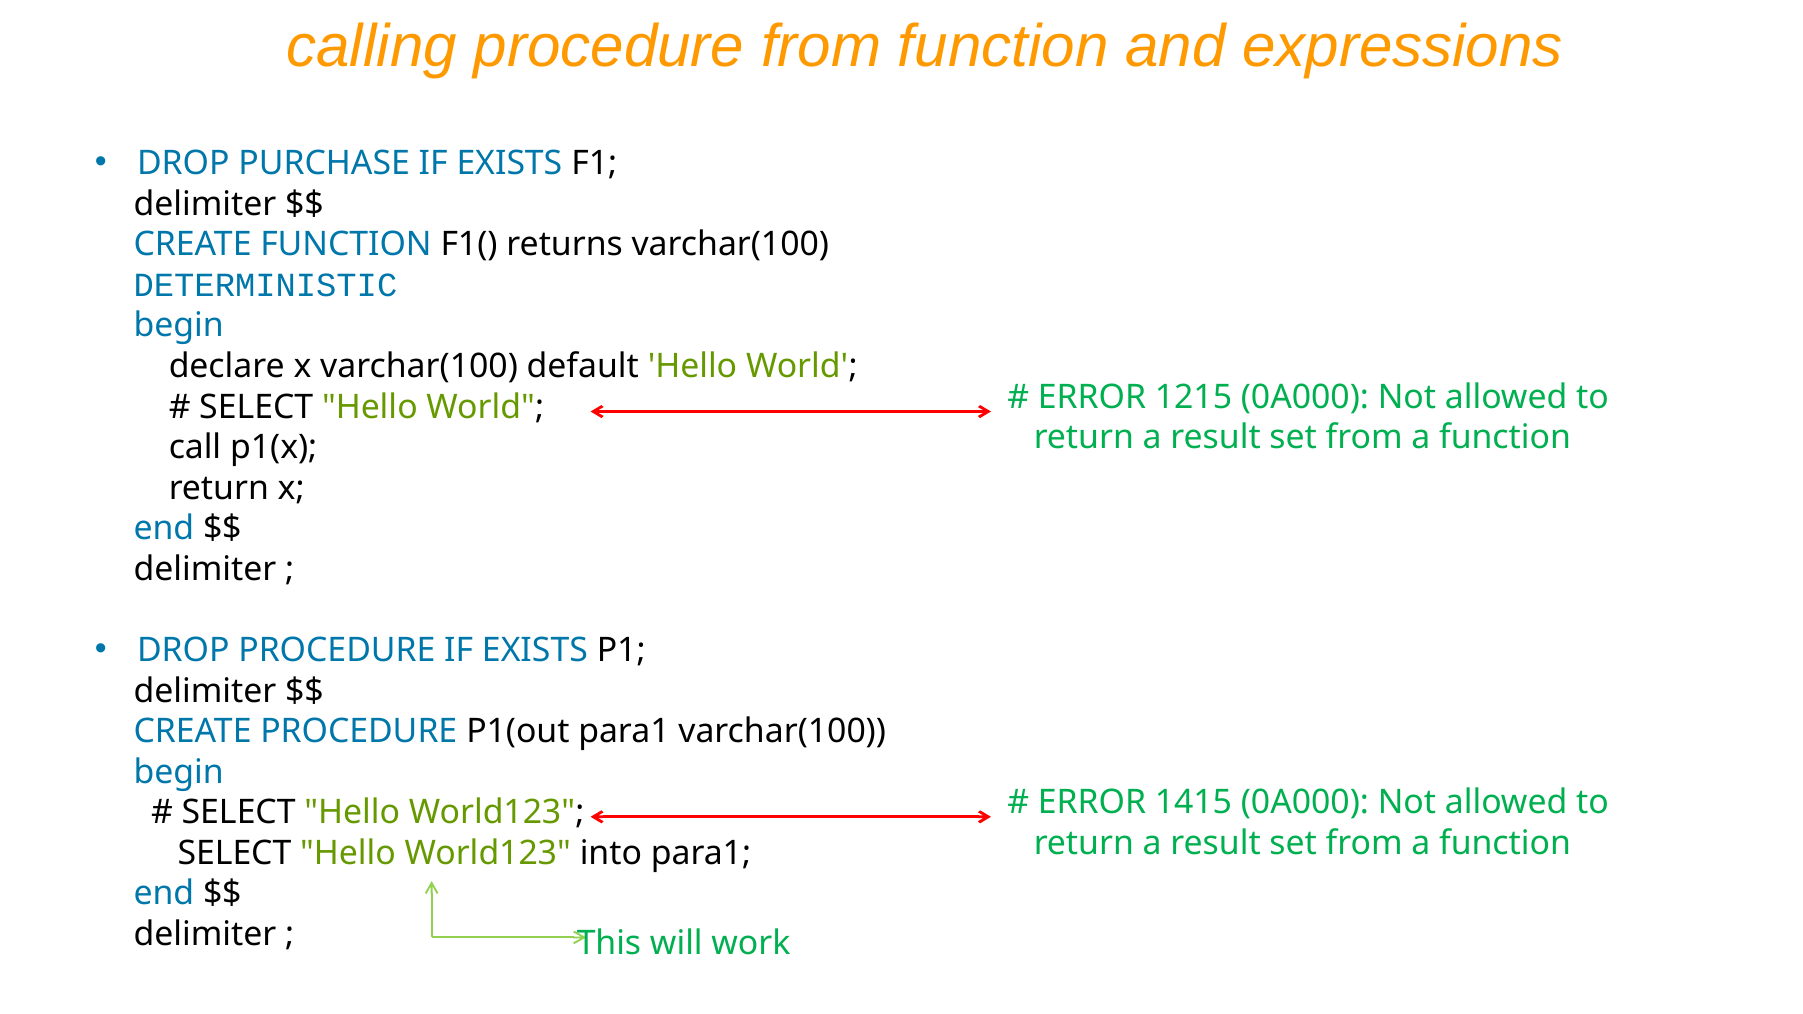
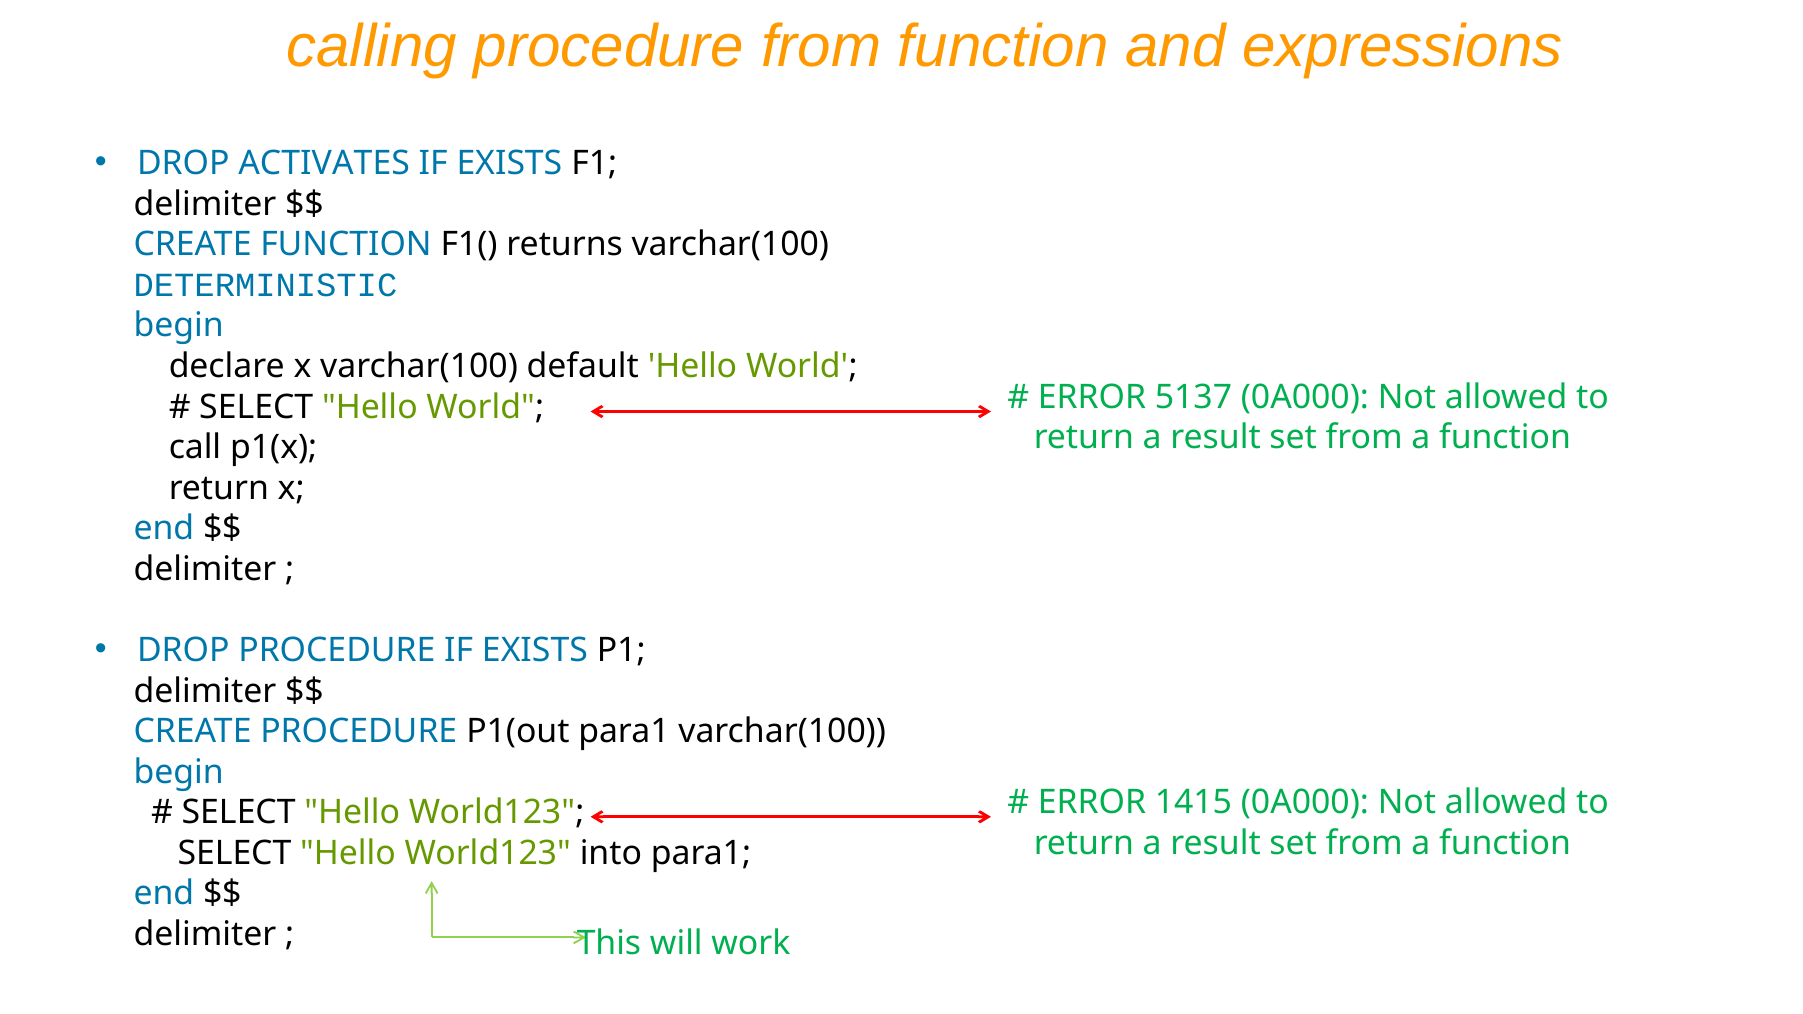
PURCHASE: PURCHASE -> ACTIVATES (324, 164)
1215: 1215 -> 5137 (1193, 397)
